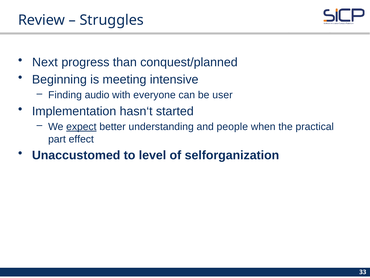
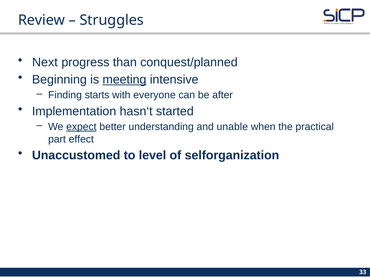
meeting underline: none -> present (124, 79)
audio: audio -> starts (97, 95)
user: user -> after (223, 95)
people: people -> unable (232, 127)
